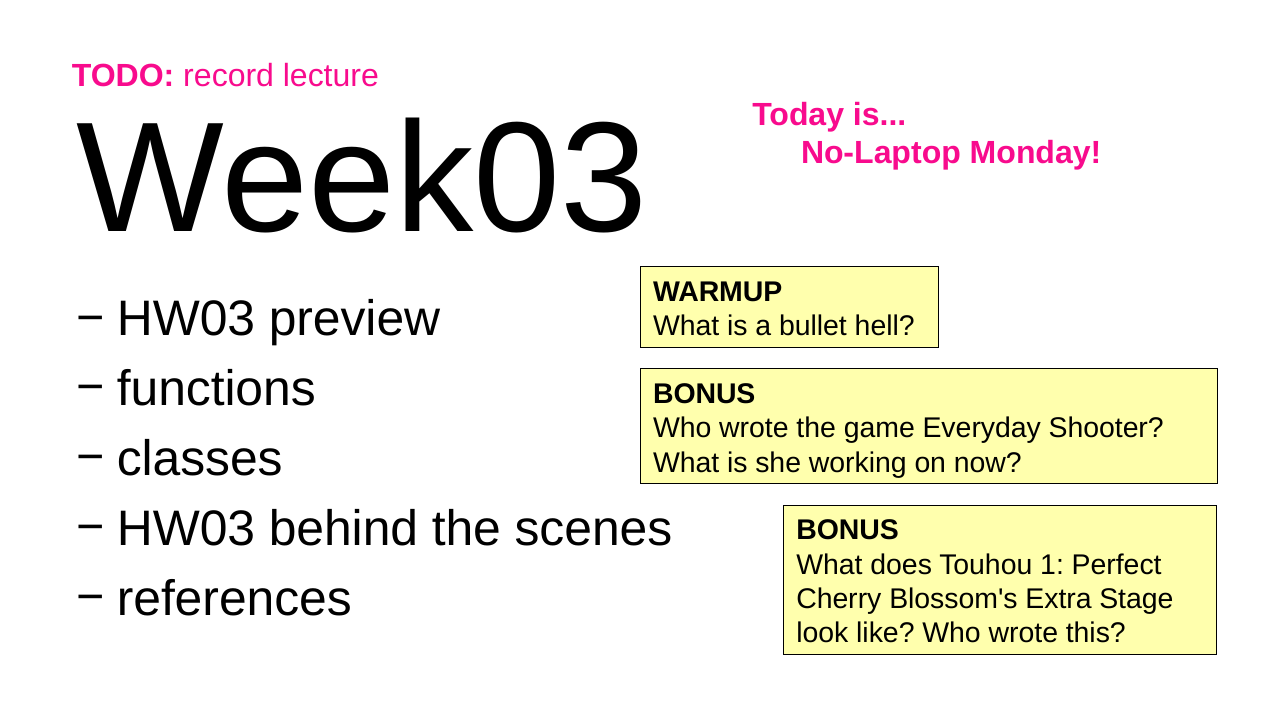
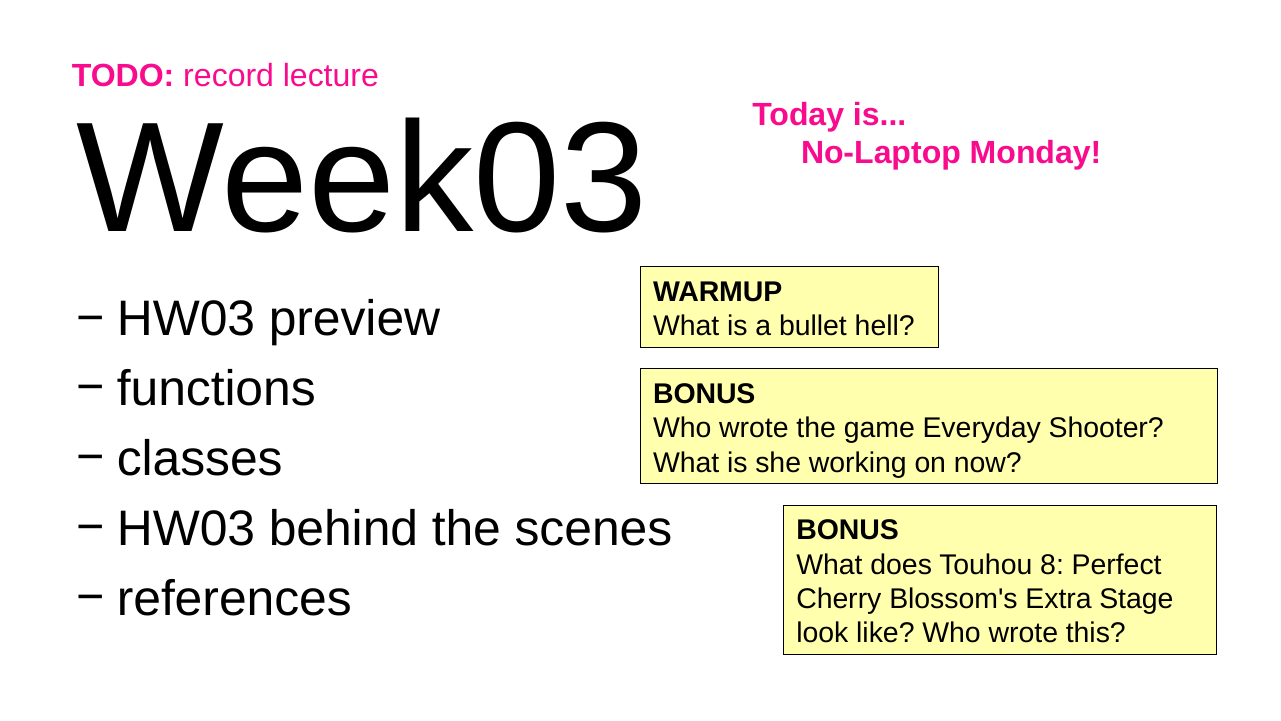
1: 1 -> 8 (1052, 564)
